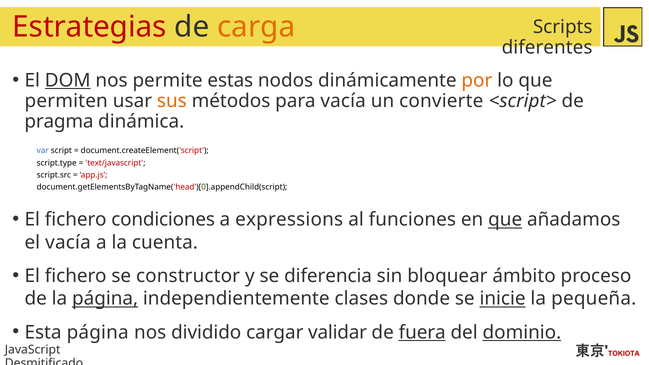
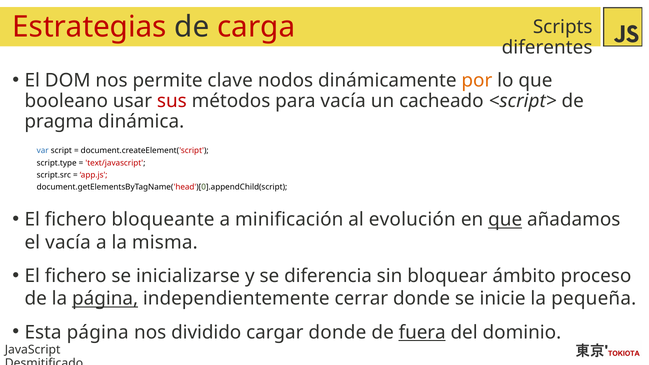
carga colour: orange -> red (256, 27)
DOM underline: present -> none (68, 80)
estas: estas -> clave (230, 80)
permiten: permiten -> booleano (66, 101)
sus colour: orange -> red (172, 101)
convierte: convierte -> cacheado (441, 101)
condiciones: condiciones -> bloqueante (163, 220)
expressions: expressions -> minificación (289, 220)
funciones: funciones -> evolución (412, 220)
cuenta: cuenta -> misma (165, 242)
constructor: constructor -> inicializarse (188, 276)
clases: clases -> cerrar (361, 299)
inicie underline: present -> none (503, 299)
cargar validar: validar -> donde (337, 332)
dominio underline: present -> none (522, 332)
